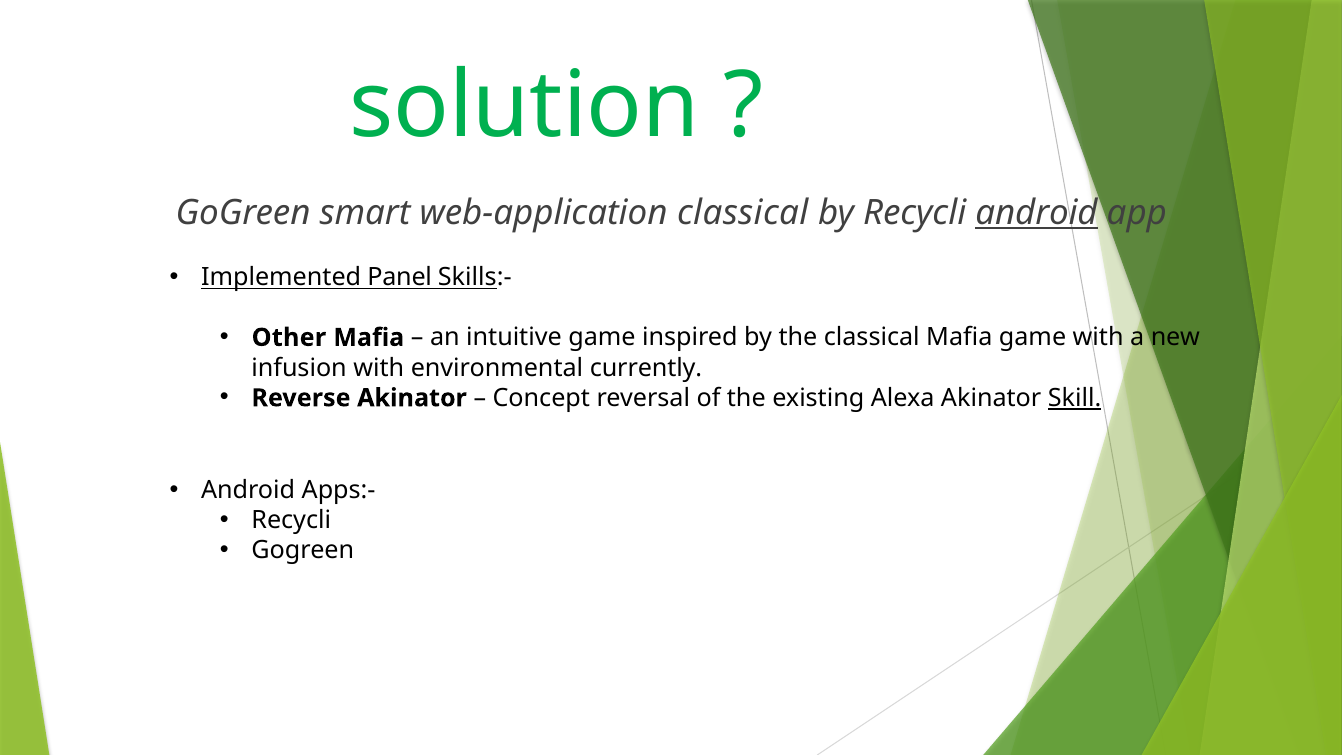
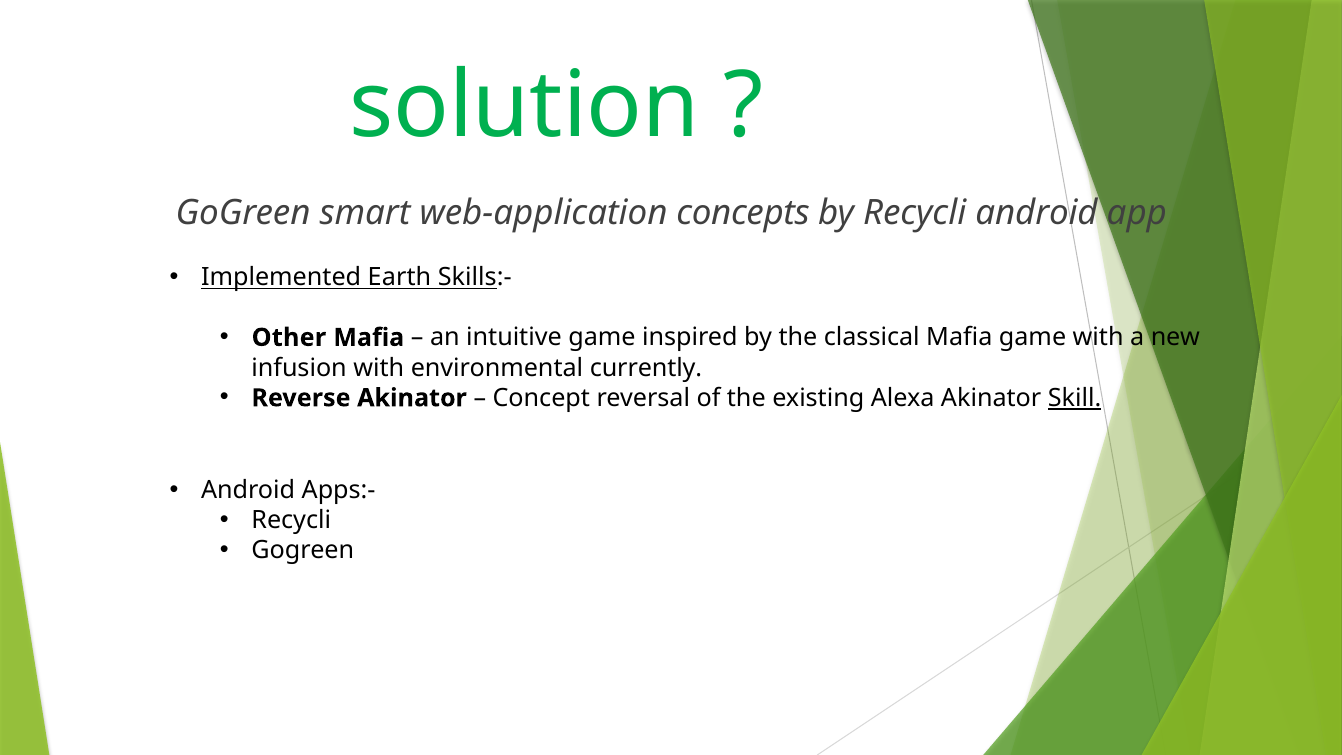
web-application classical: classical -> concepts (743, 213)
android underline: present -> none (1037, 213)
Panel: Panel -> Earth (399, 277)
